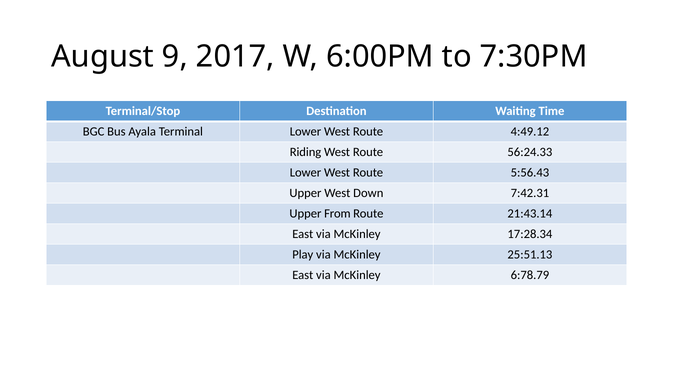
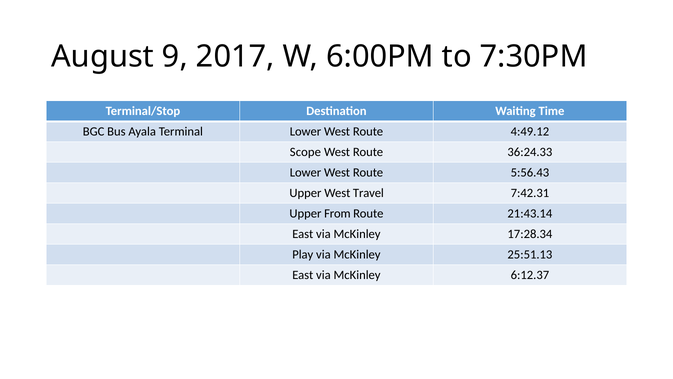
Riding: Riding -> Scope (305, 152)
56:24.33: 56:24.33 -> 36:24.33 (530, 152)
Down: Down -> Travel (368, 193)
6:78.79: 6:78.79 -> 6:12.37 (530, 275)
